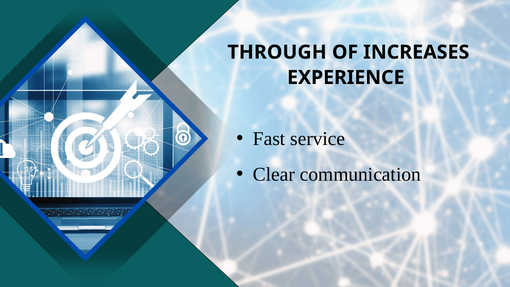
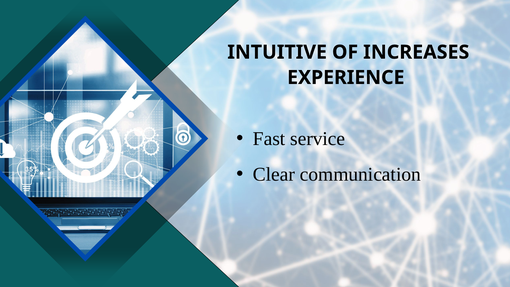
THROUGH: THROUGH -> INTUITIVE (277, 52)
